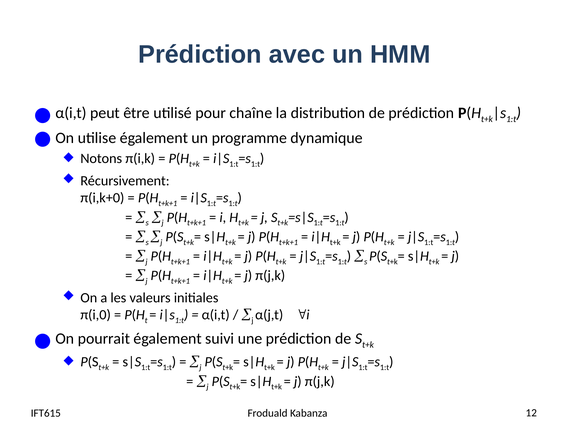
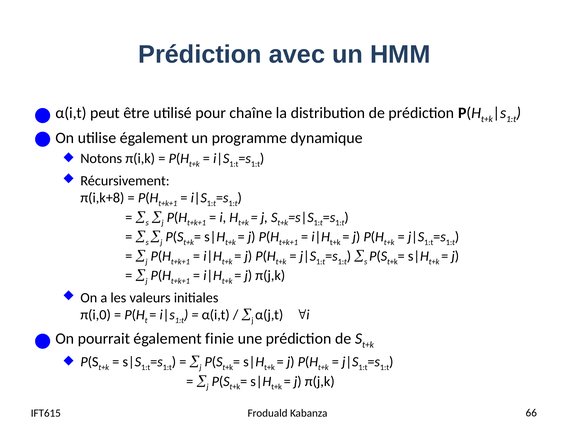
π(i,k+0: π(i,k+0 -> π(i,k+8 (102, 198)
suivi: suivi -> finie (220, 338)
12: 12 -> 66 (531, 413)
